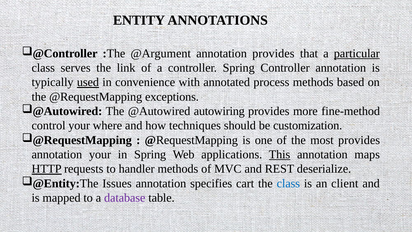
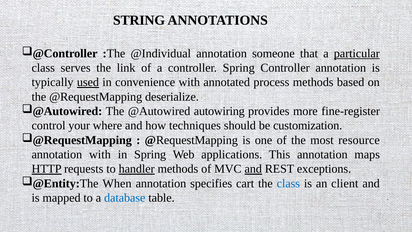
ENTITY: ENTITY -> STRING (139, 20)
@Argument: @Argument -> @Individual (161, 53)
annotation provides: provides -> someone (273, 53)
exceptions: exceptions -> deserialize (172, 97)
fine-method: fine-method -> fine-register (351, 111)
most provides: provides -> resource (359, 140)
annotation your: your -> with (100, 154)
This underline: present -> none (280, 154)
handler underline: none -> present (137, 169)
and underline: none -> present (253, 169)
deserialize: deserialize -> exceptions (324, 169)
Issues: Issues -> When (117, 183)
database colour: purple -> blue (125, 198)
